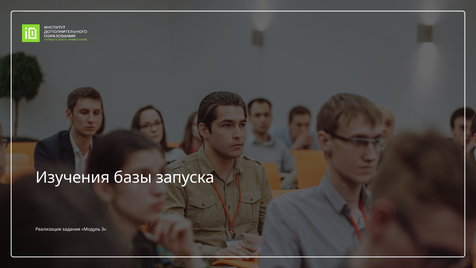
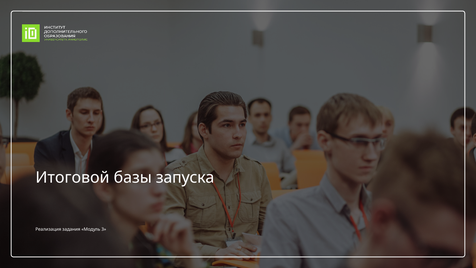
Изучения: Изучения -> Итоговой (72, 177)
